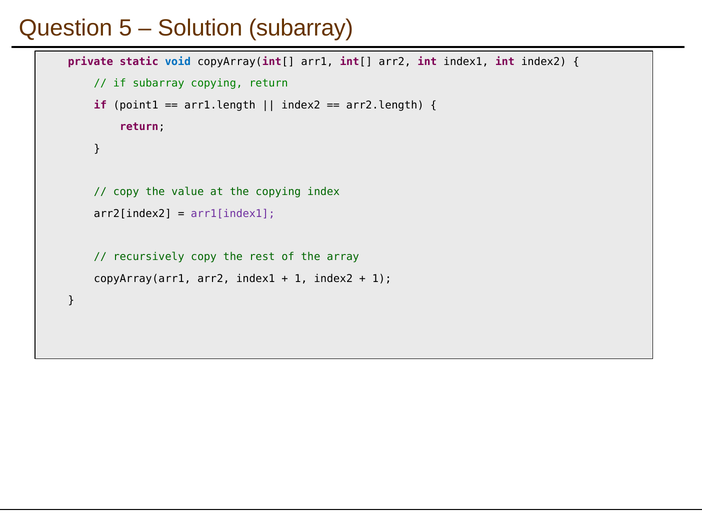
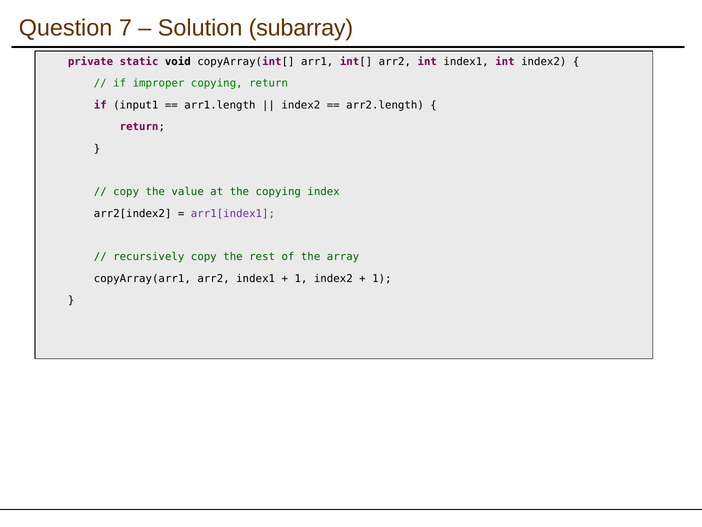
5: 5 -> 7 (125, 28)
void colour: blue -> black (178, 62)
if subarray: subarray -> improper (159, 83)
point1: point1 -> input1 (136, 105)
